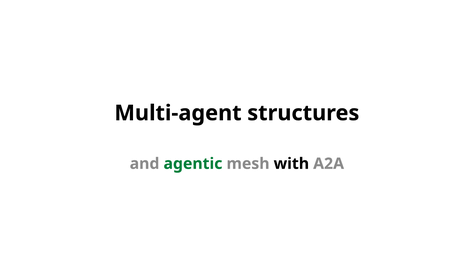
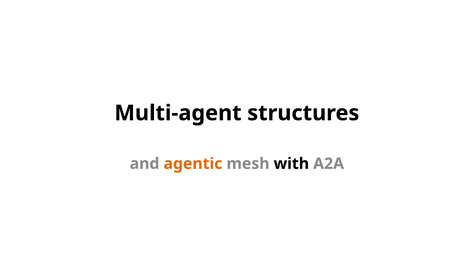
agentic colour: green -> orange (193, 163)
